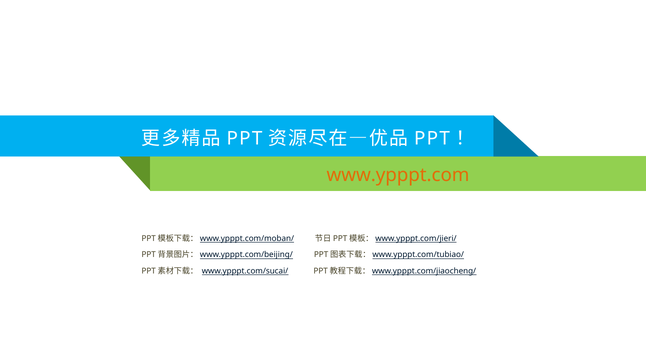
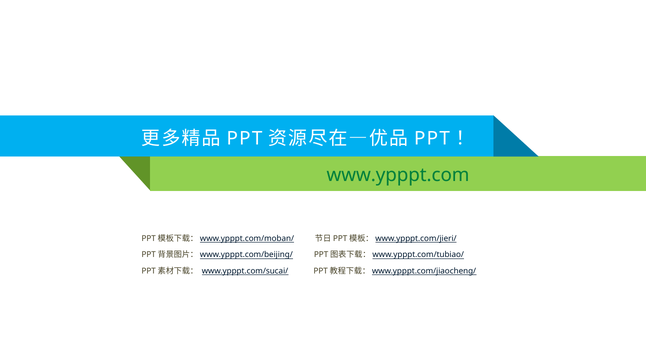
www.ypppt.com colour: orange -> green (398, 175)
